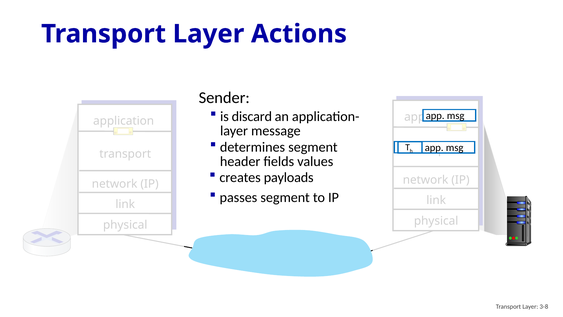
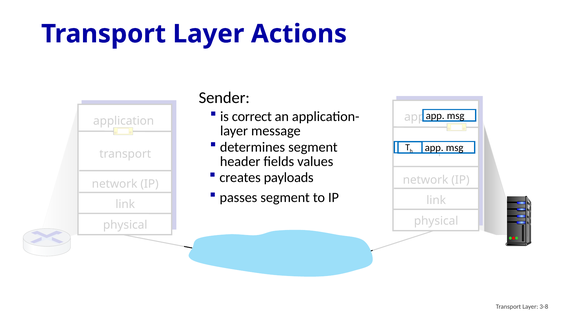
discard: discard -> correct (252, 116)
